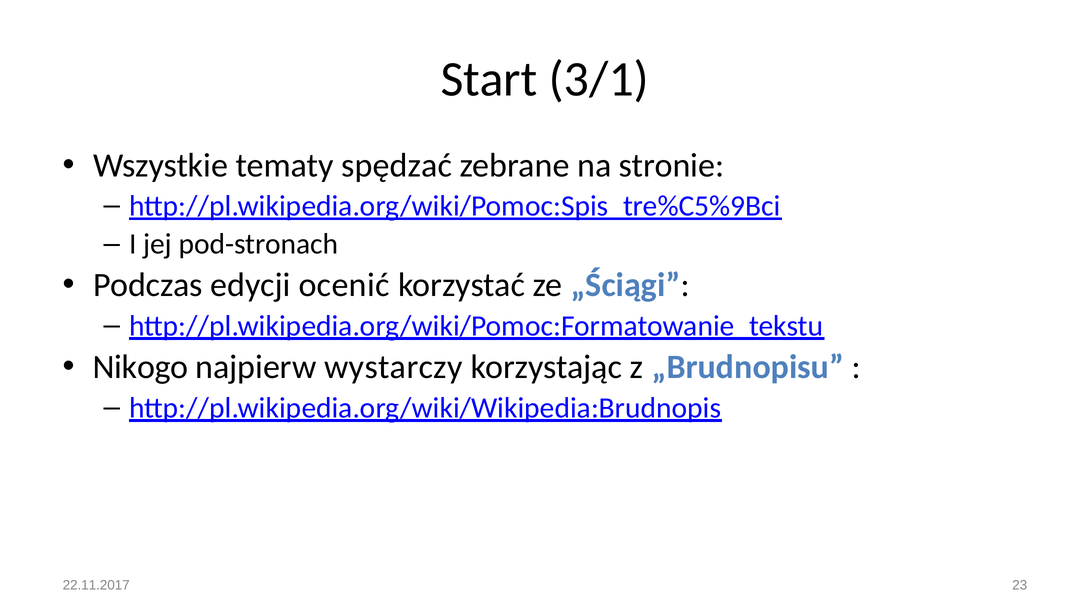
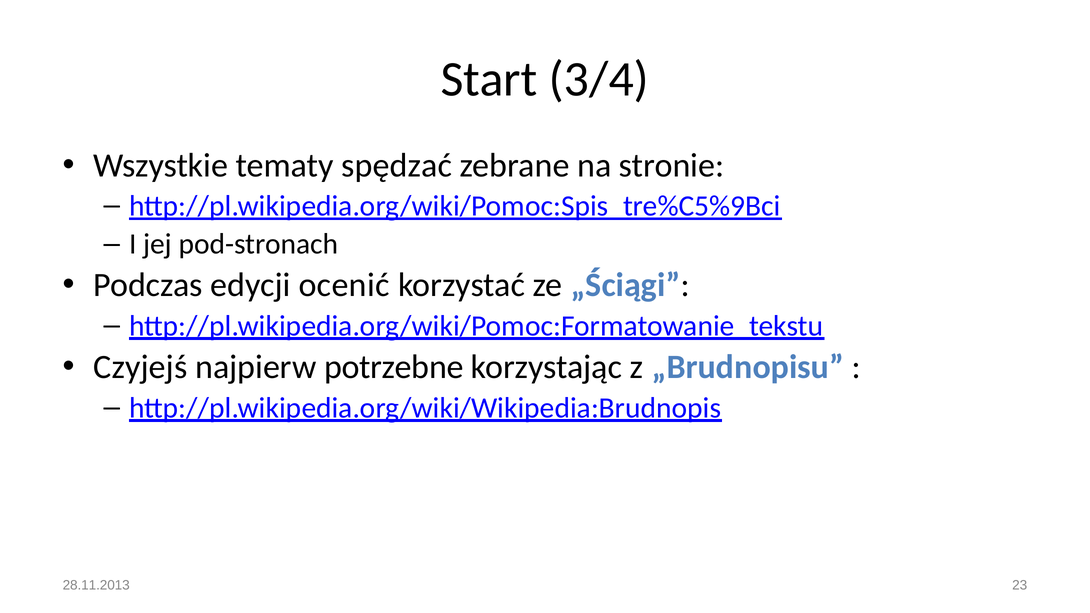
3/1: 3/1 -> 3/4 (599, 79)
Nikogo: Nikogo -> Czyjejś (140, 367)
wystarczy: wystarczy -> potrzebne (394, 367)
22.11.2017: 22.11.2017 -> 28.11.2013 (96, 586)
